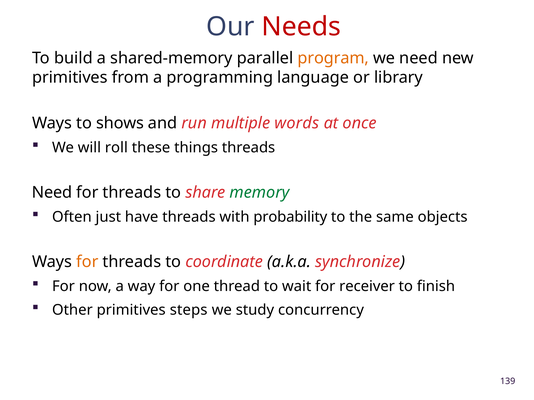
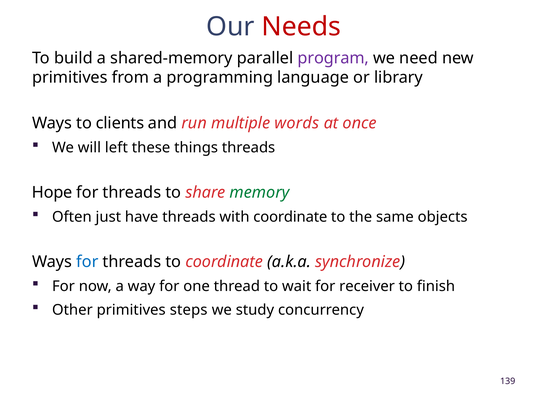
program colour: orange -> purple (333, 58)
shows: shows -> clients (120, 123)
roll: roll -> left (116, 148)
Need: Need -> Hope (52, 193)
with probability: probability -> coordinate (290, 217)
for colour: orange -> blue (87, 262)
